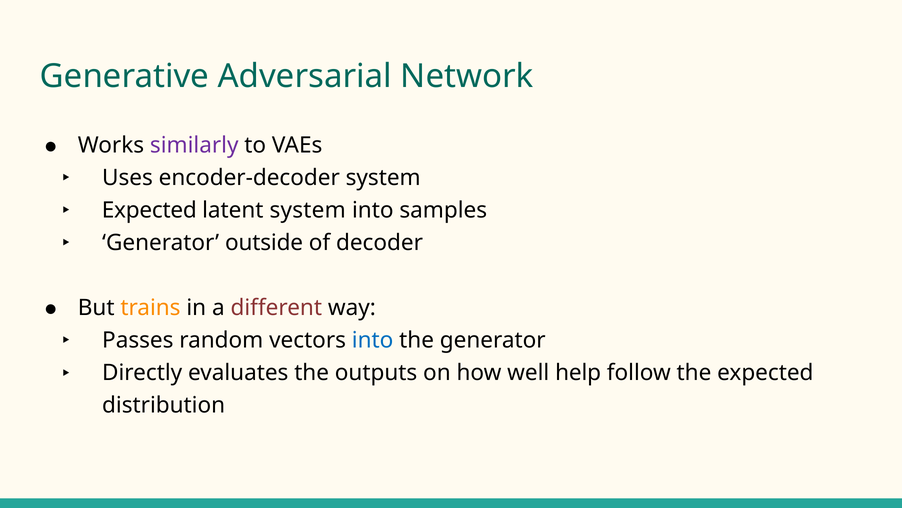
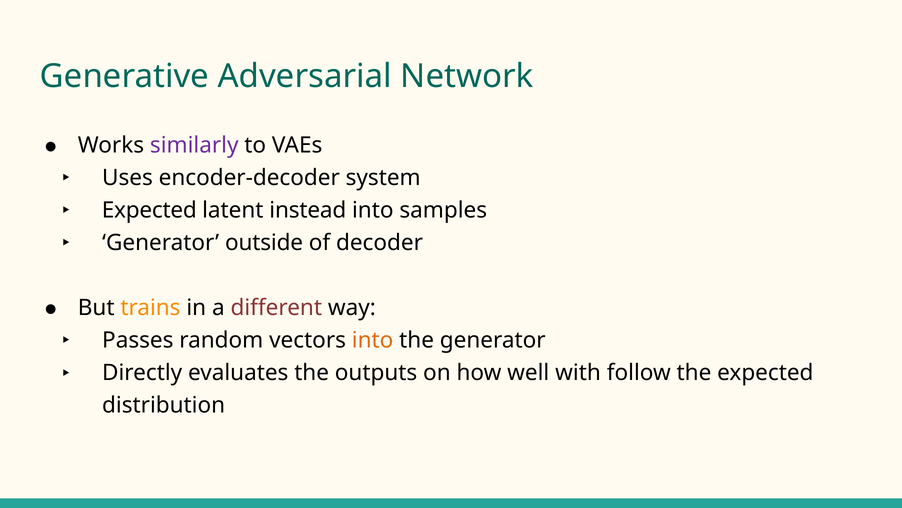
latent system: system -> instead (308, 210)
into colour: blue -> orange (373, 340)
help: help -> with (578, 372)
